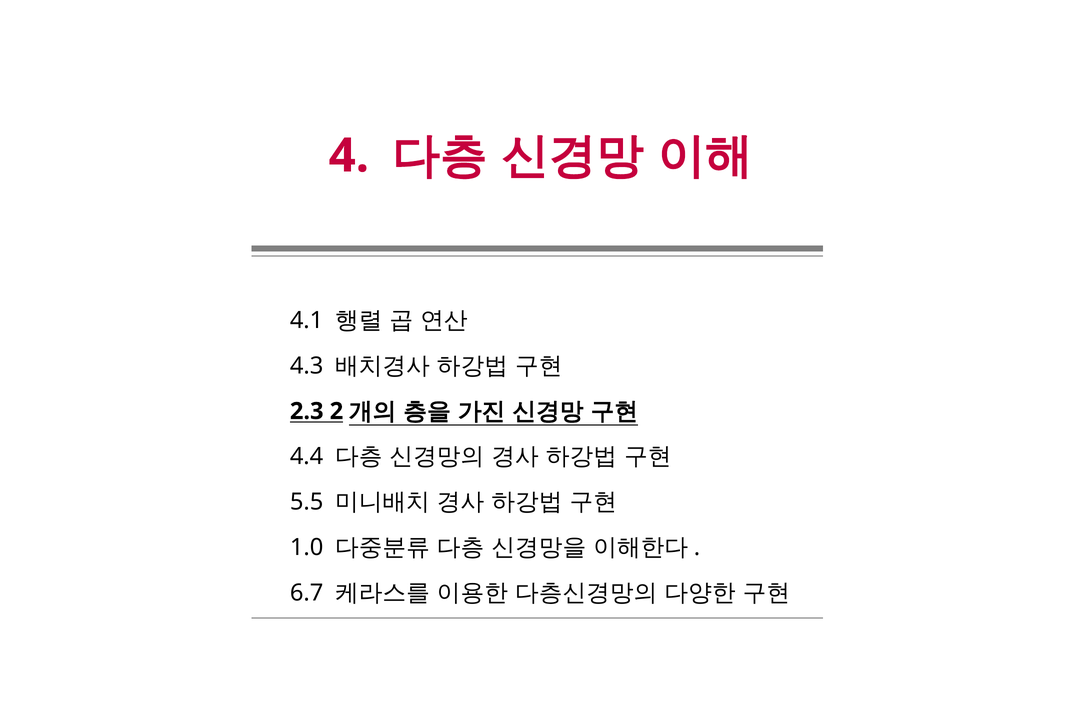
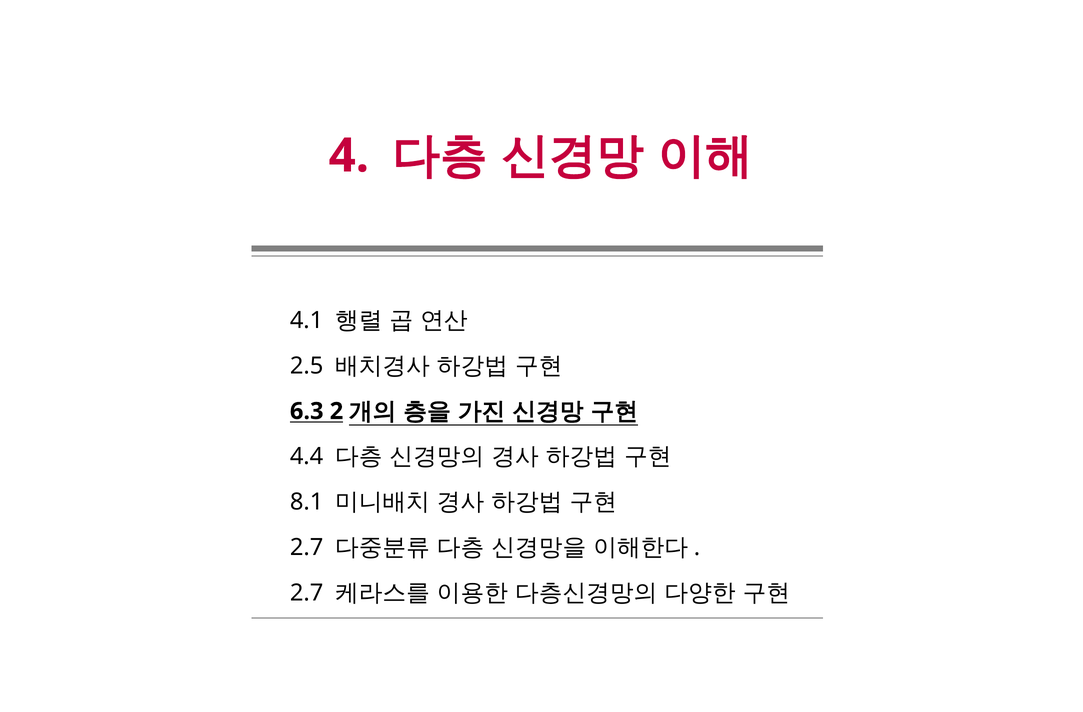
4.3: 4.3 -> 2.5 (307, 365)
2.3: 2.3 -> 6.3 (307, 411)
5.5: 5.5 -> 8.1 (307, 501)
1.0: 1.0 -> 2.7 (307, 547)
6.7: 6.7 -> 2.7 (307, 592)
